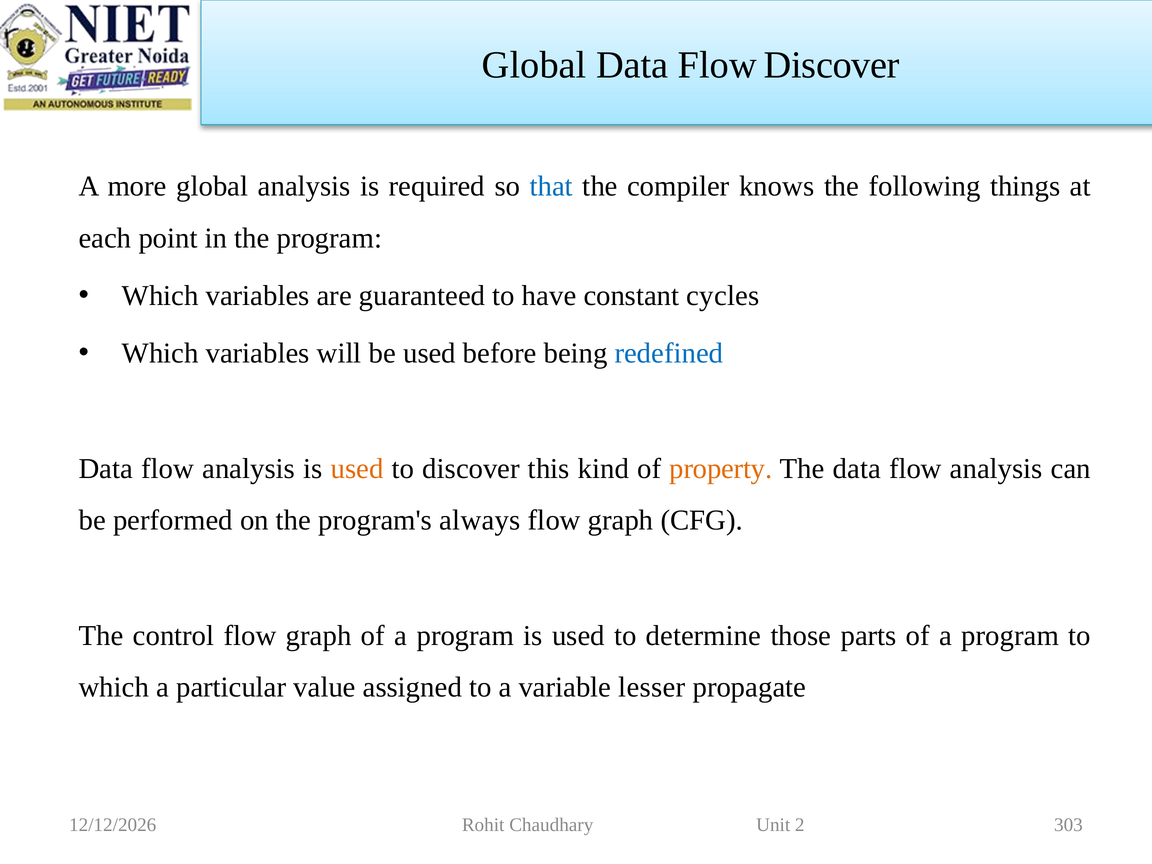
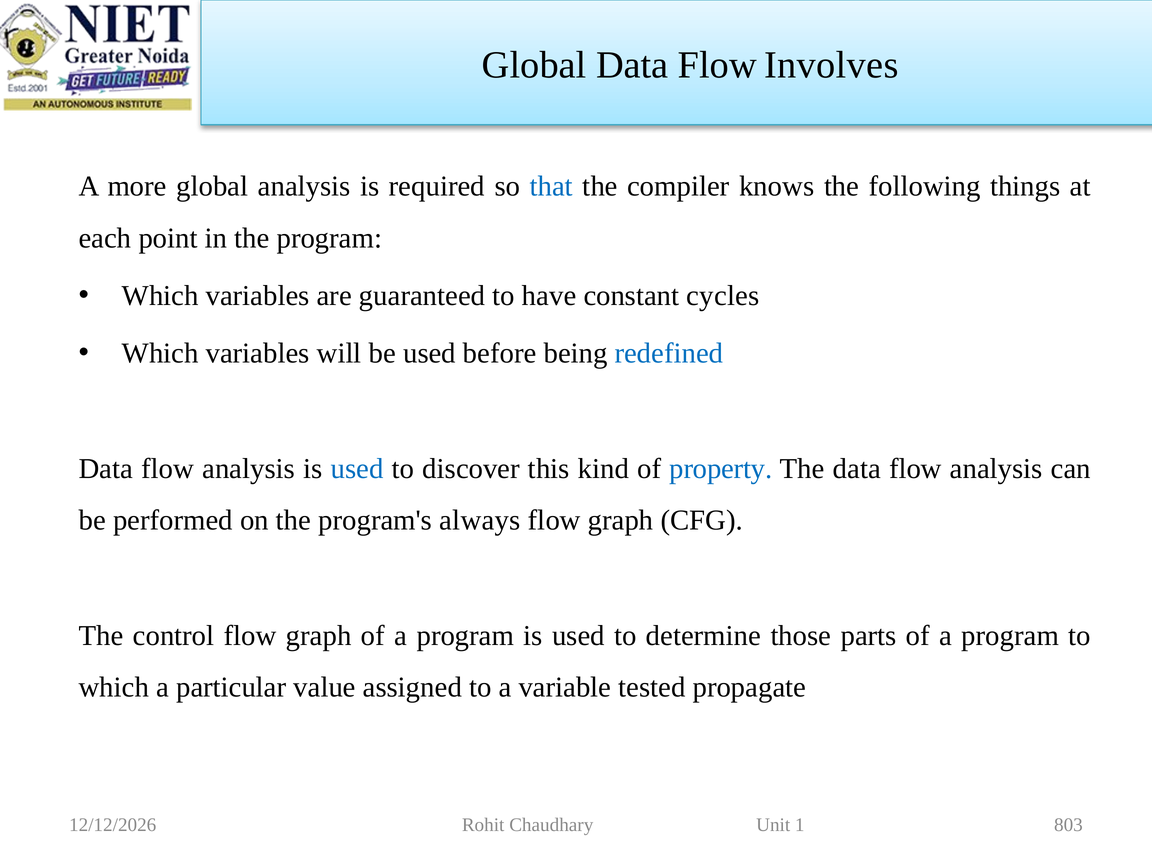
Flow Discover: Discover -> Involves (831, 65)
used colour: orange -> blue (357, 469)
property colour: orange -> blue (721, 469)
lesser: lesser -> tested (652, 687)
2: 2 -> 1 (800, 825)
303: 303 -> 803 (1068, 825)
